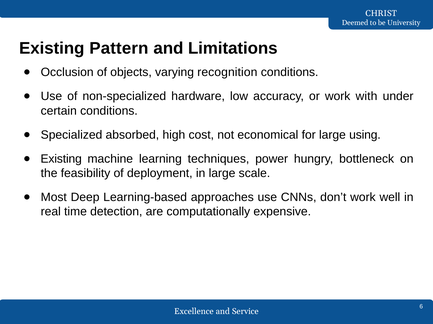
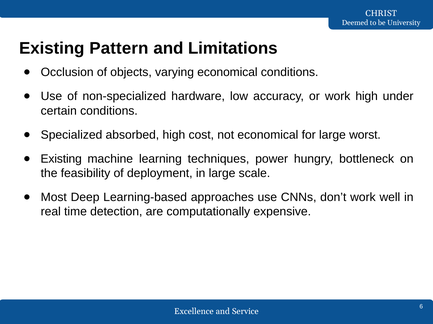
varying recognition: recognition -> economical (227, 73)
work with: with -> high (367, 97)
using: using -> worst (365, 135)
